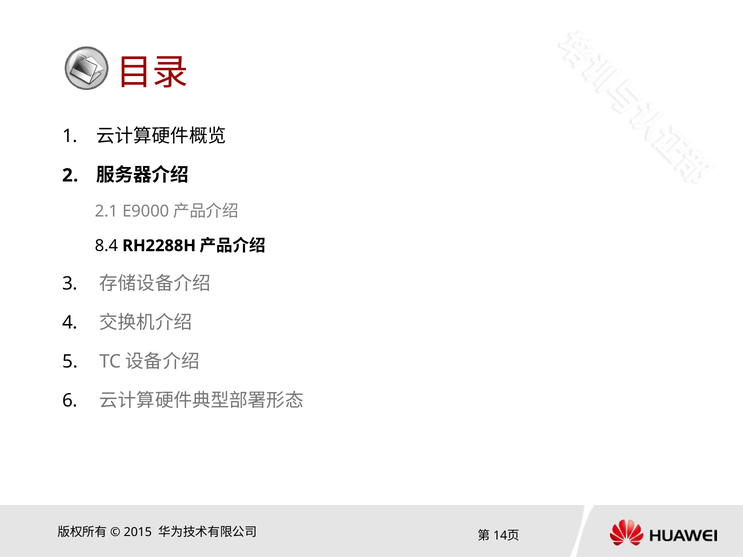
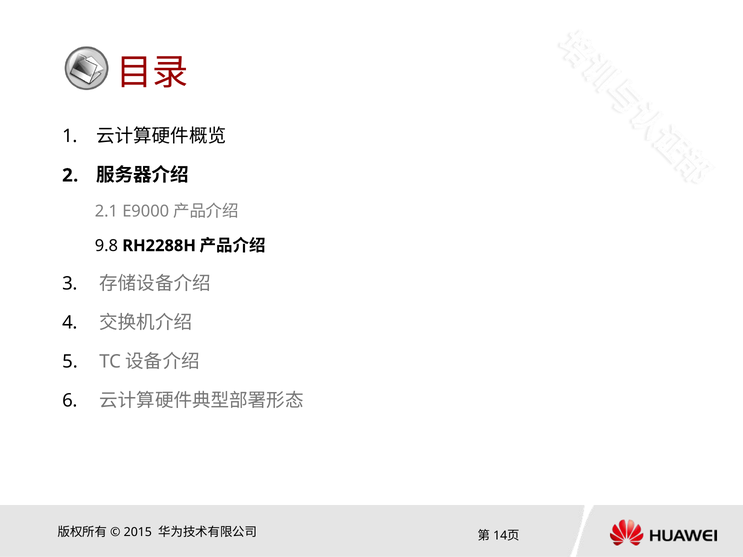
8.4: 8.4 -> 9.8 (106, 246)
